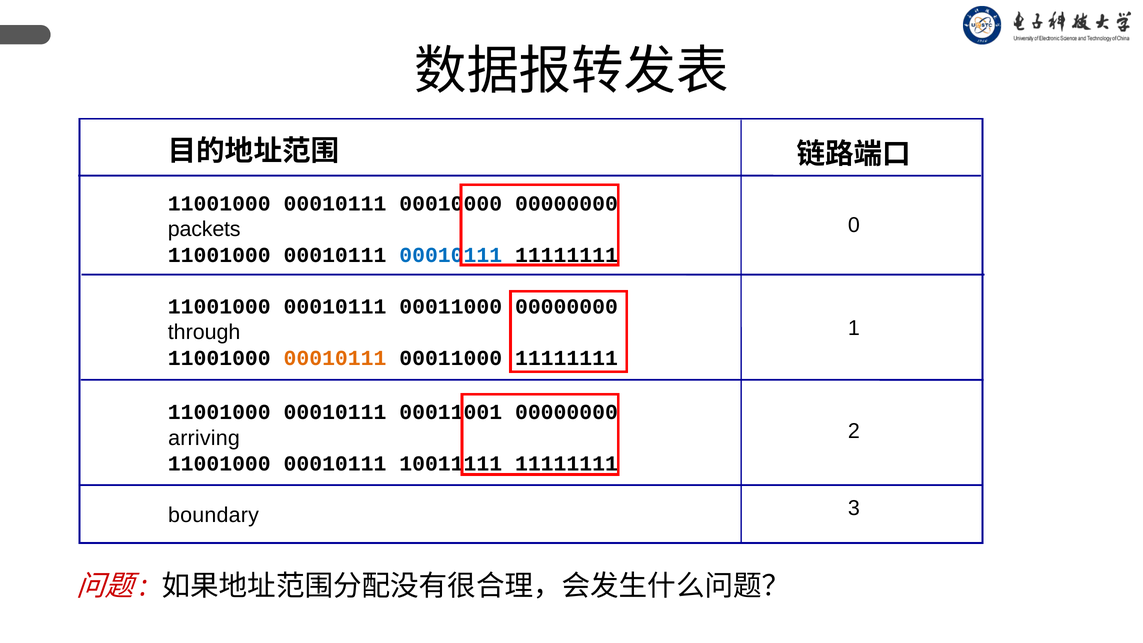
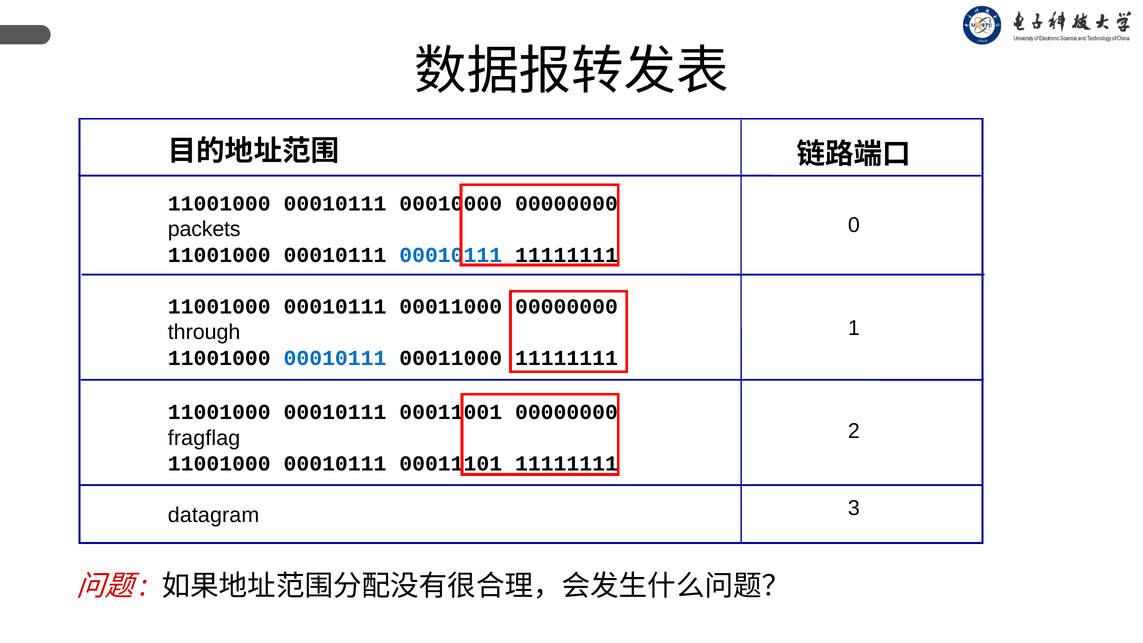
00010111 colour: orange -> blue (335, 358)
arriving: arriving -> fragflag (204, 438)
10011111: 10011111 -> 00011101 (451, 464)
boundary: boundary -> datagram (214, 515)
